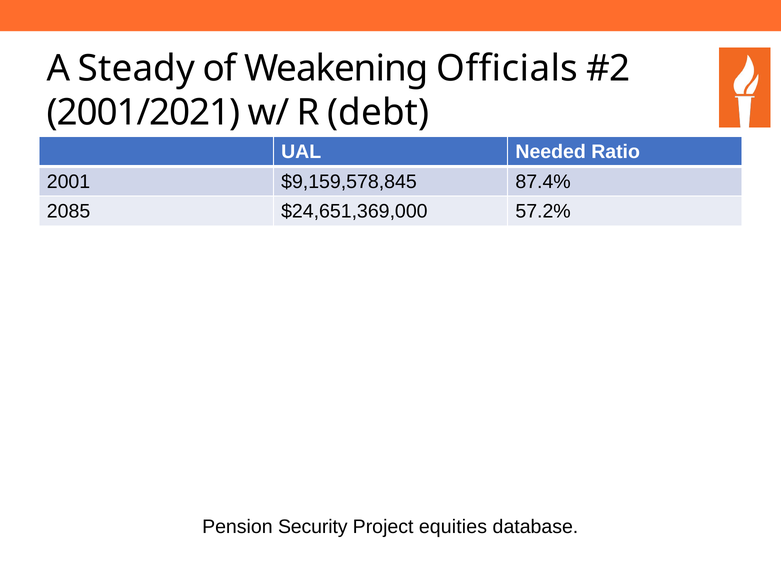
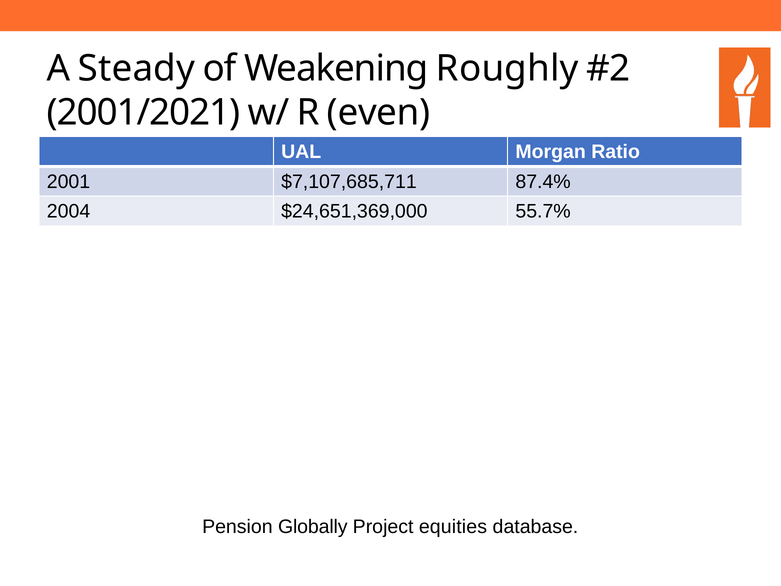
Officials: Officials -> Roughly (507, 68)
debt: debt -> even (379, 113)
Needed: Needed -> Morgan (551, 152)
$9,159,578,845: $9,159,578,845 -> $7,107,685,711 (349, 182)
2085: 2085 -> 2004 (69, 211)
57.2%: 57.2% -> 55.7% (543, 211)
Security: Security -> Globally (313, 527)
